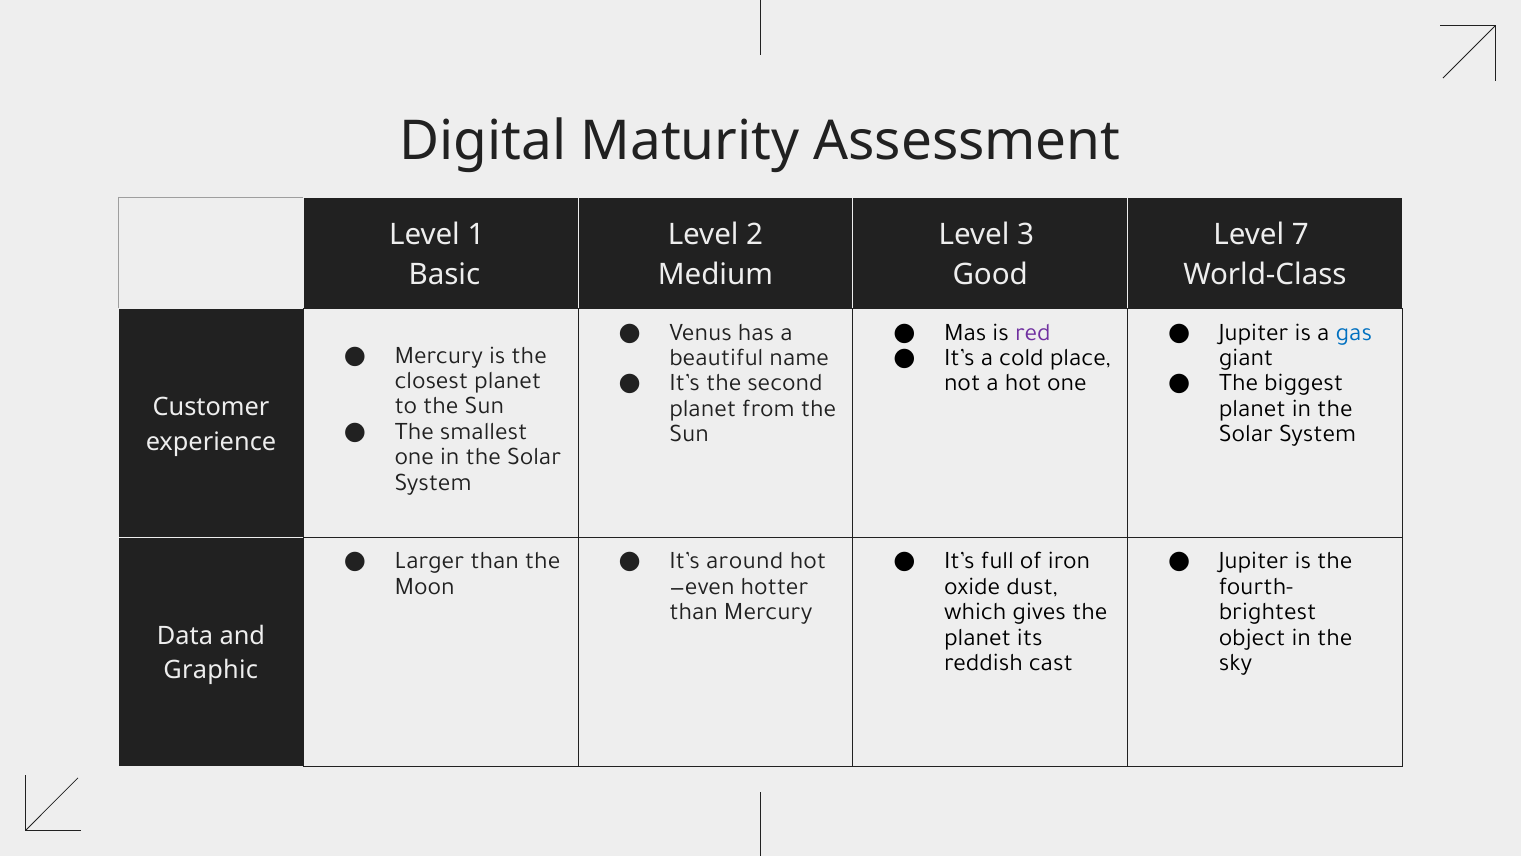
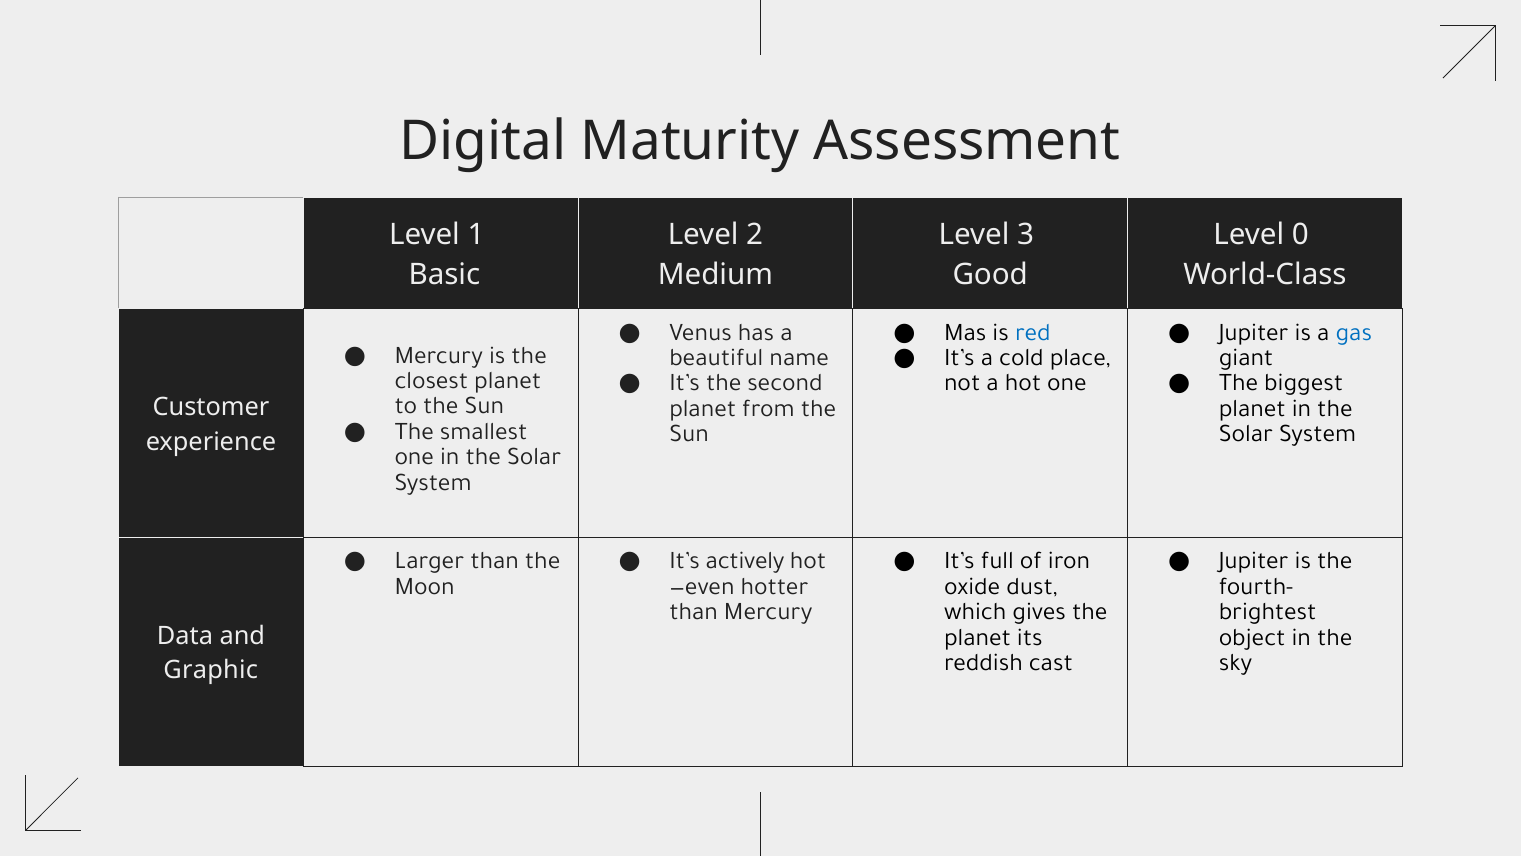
7: 7 -> 0 (1300, 234)
red colour: purple -> blue (1033, 332)
around: around -> actively (745, 560)
